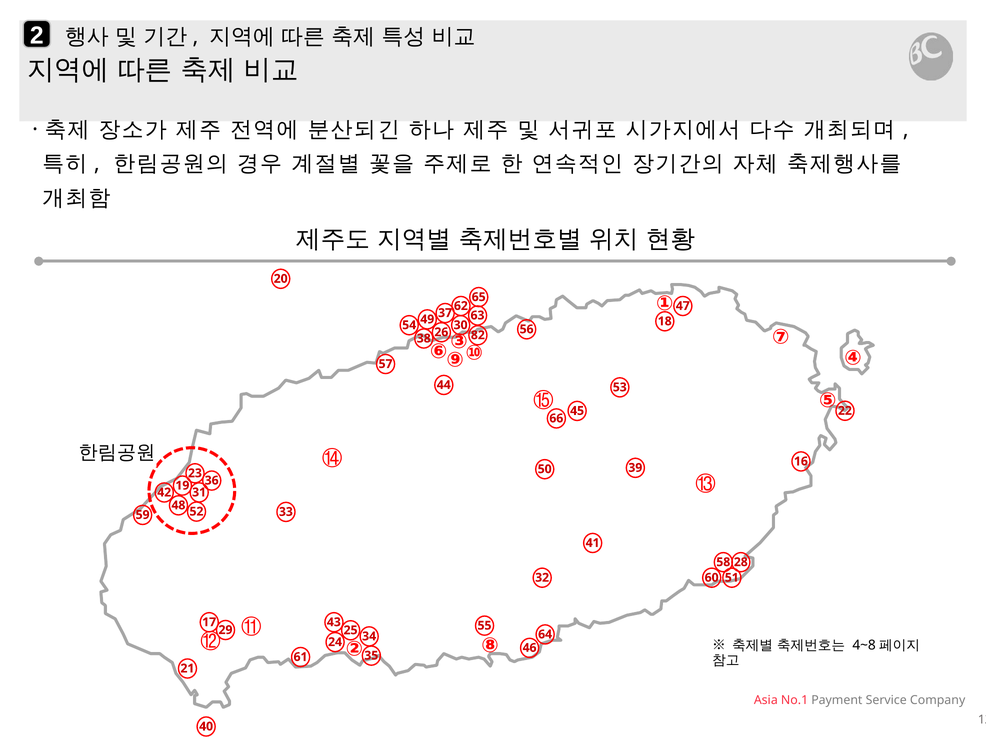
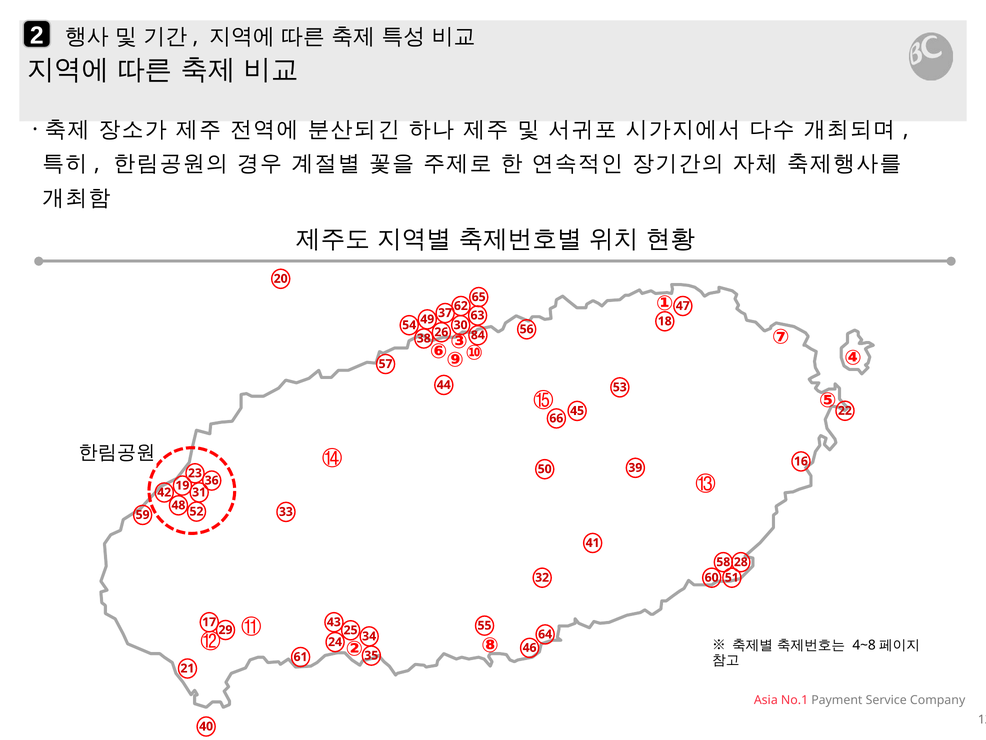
82: 82 -> 84 (478, 335)
